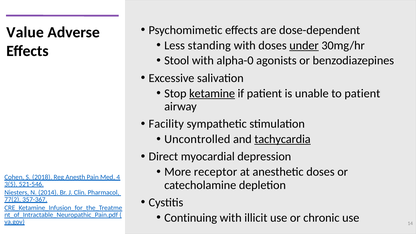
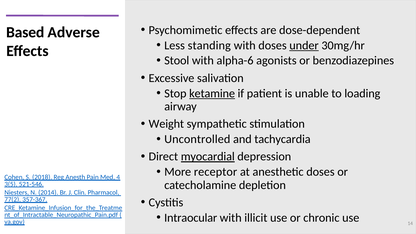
Value: Value -> Based (25, 32)
alpha-0: alpha-0 -> alpha-6 (235, 61)
to patient: patient -> loading (362, 93)
Facility: Facility -> Weight (166, 124)
tachycardia underline: present -> none (283, 139)
myocardial underline: none -> present (208, 157)
Continuing: Continuing -> Intraocular (191, 218)
